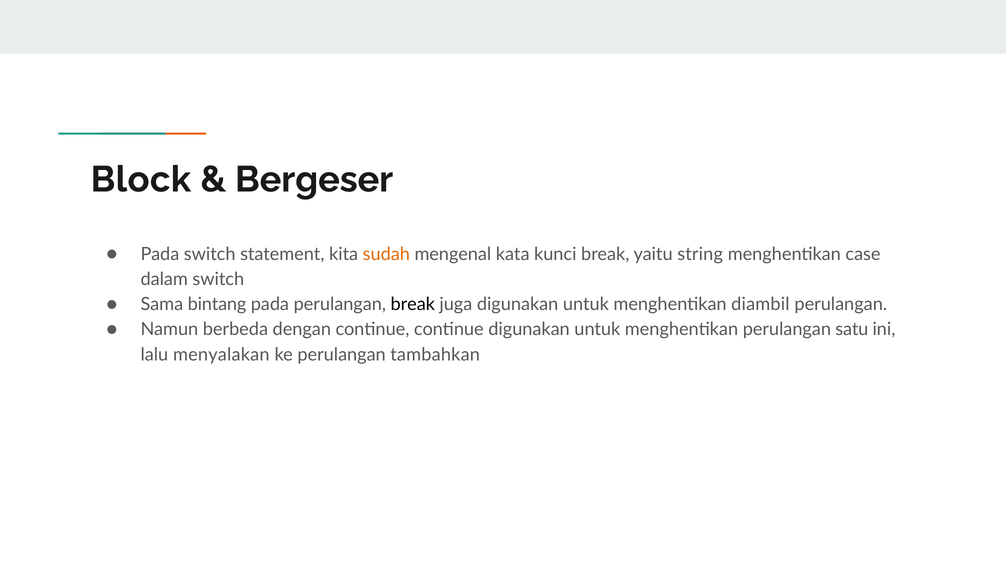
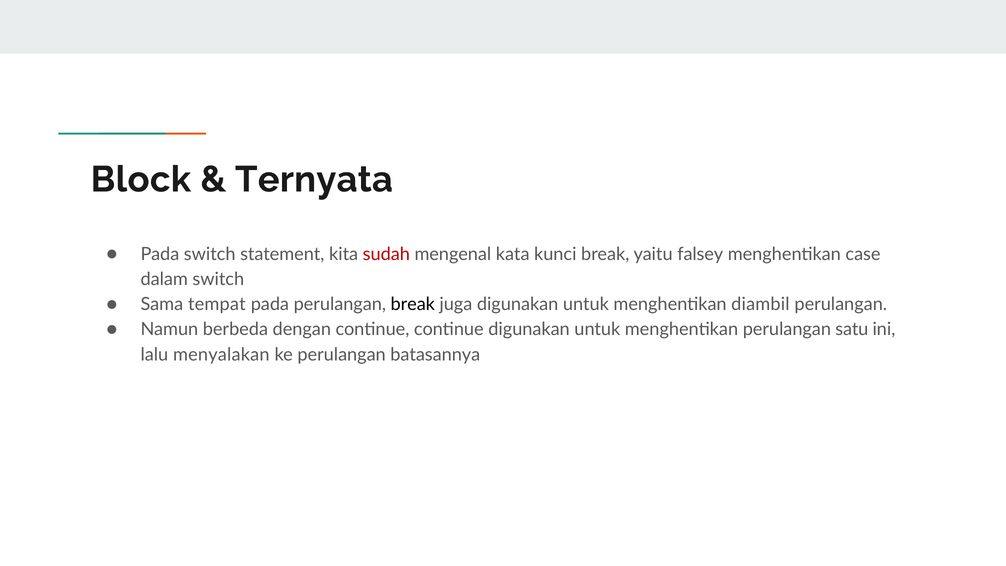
Bergeser: Bergeser -> Ternyata (314, 179)
sudah colour: orange -> red (386, 254)
string: string -> falsey (700, 254)
bintang: bintang -> tempat (217, 304)
tambahkan: tambahkan -> batasannya (435, 354)
